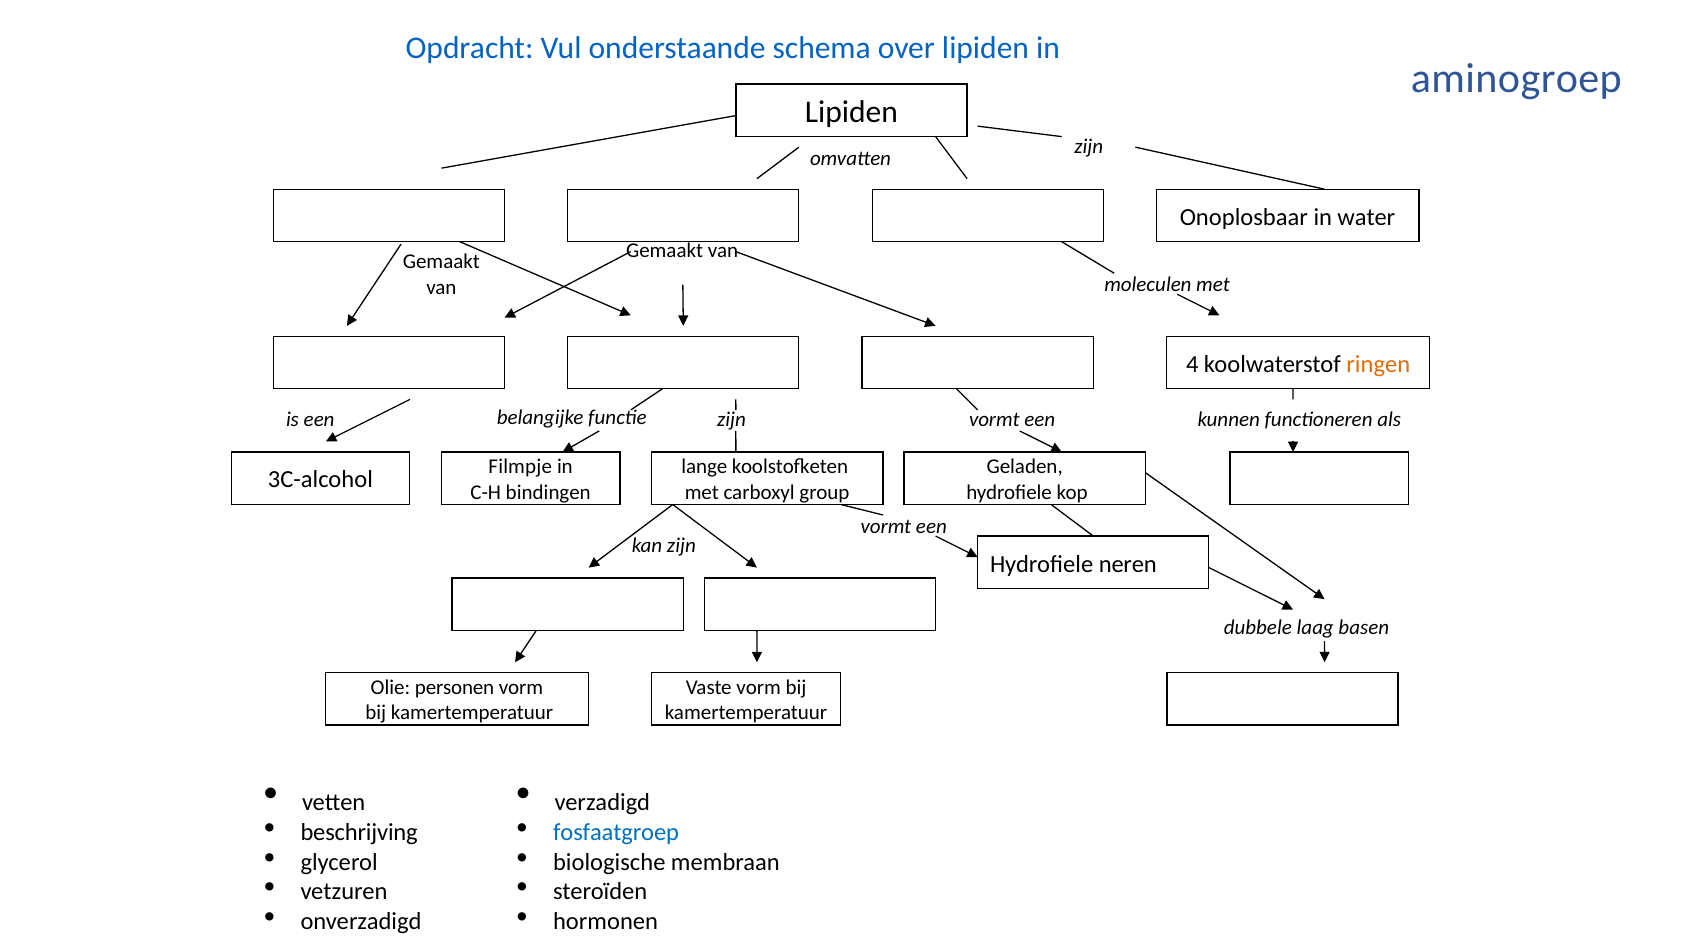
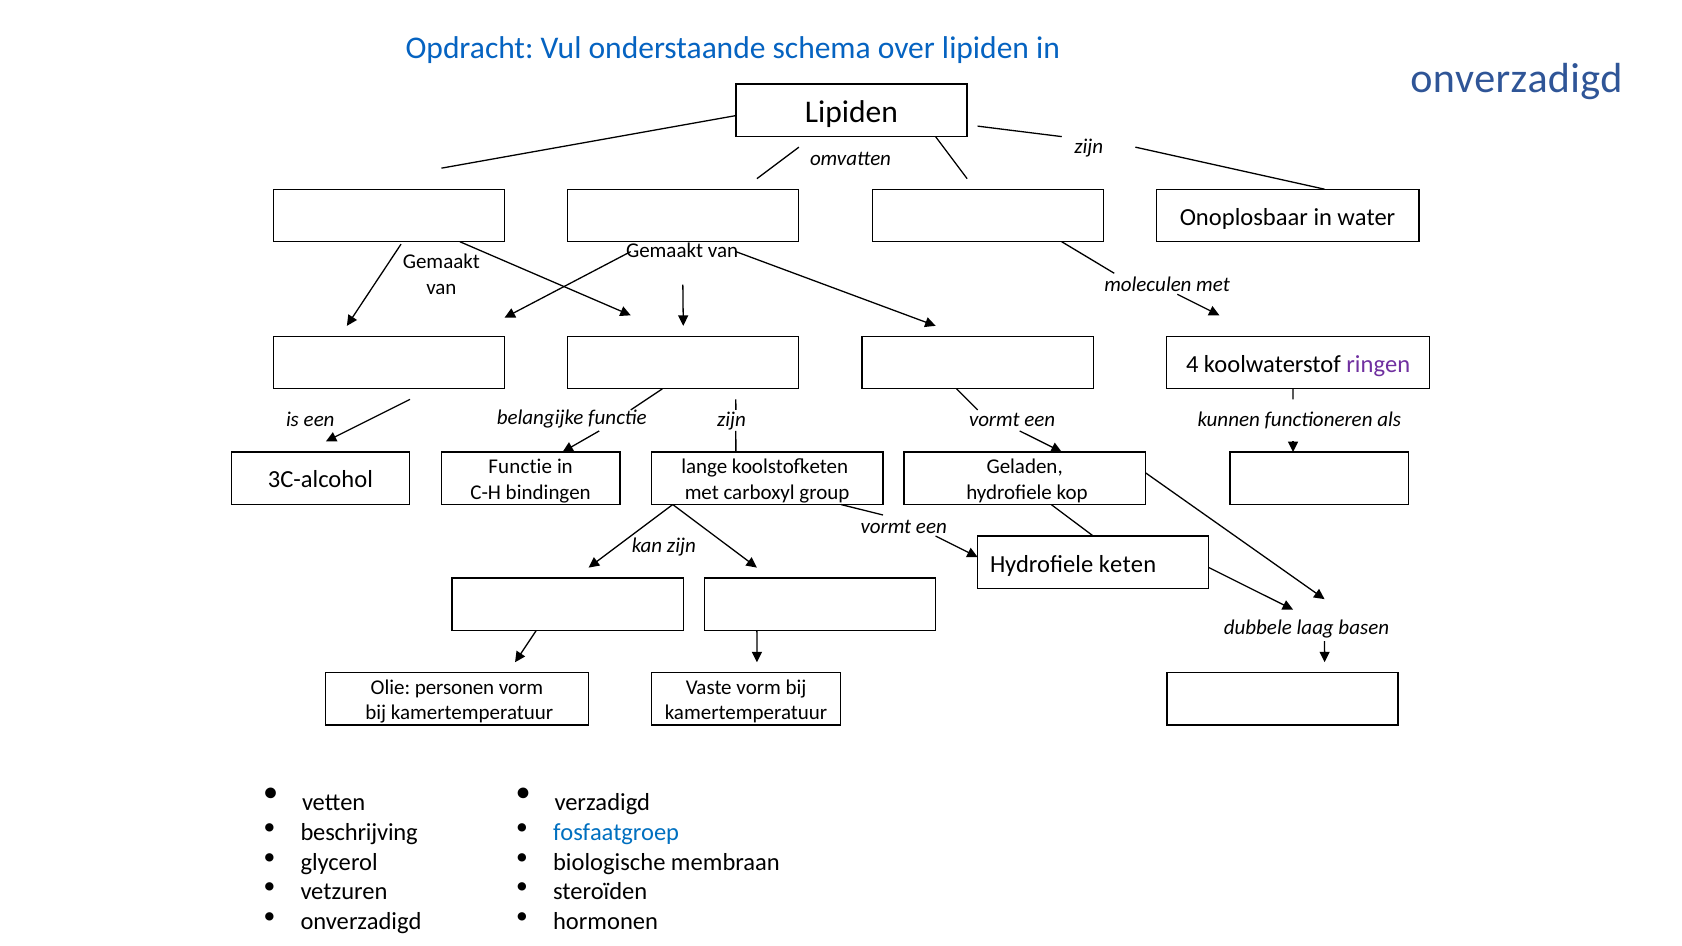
aminogroep: aminogroep -> onverzadigd (1516, 79)
ringen colour: orange -> purple (1378, 364)
Filmpje: Filmpje -> Functie (520, 467)
neren: neren -> keten (1128, 564)
